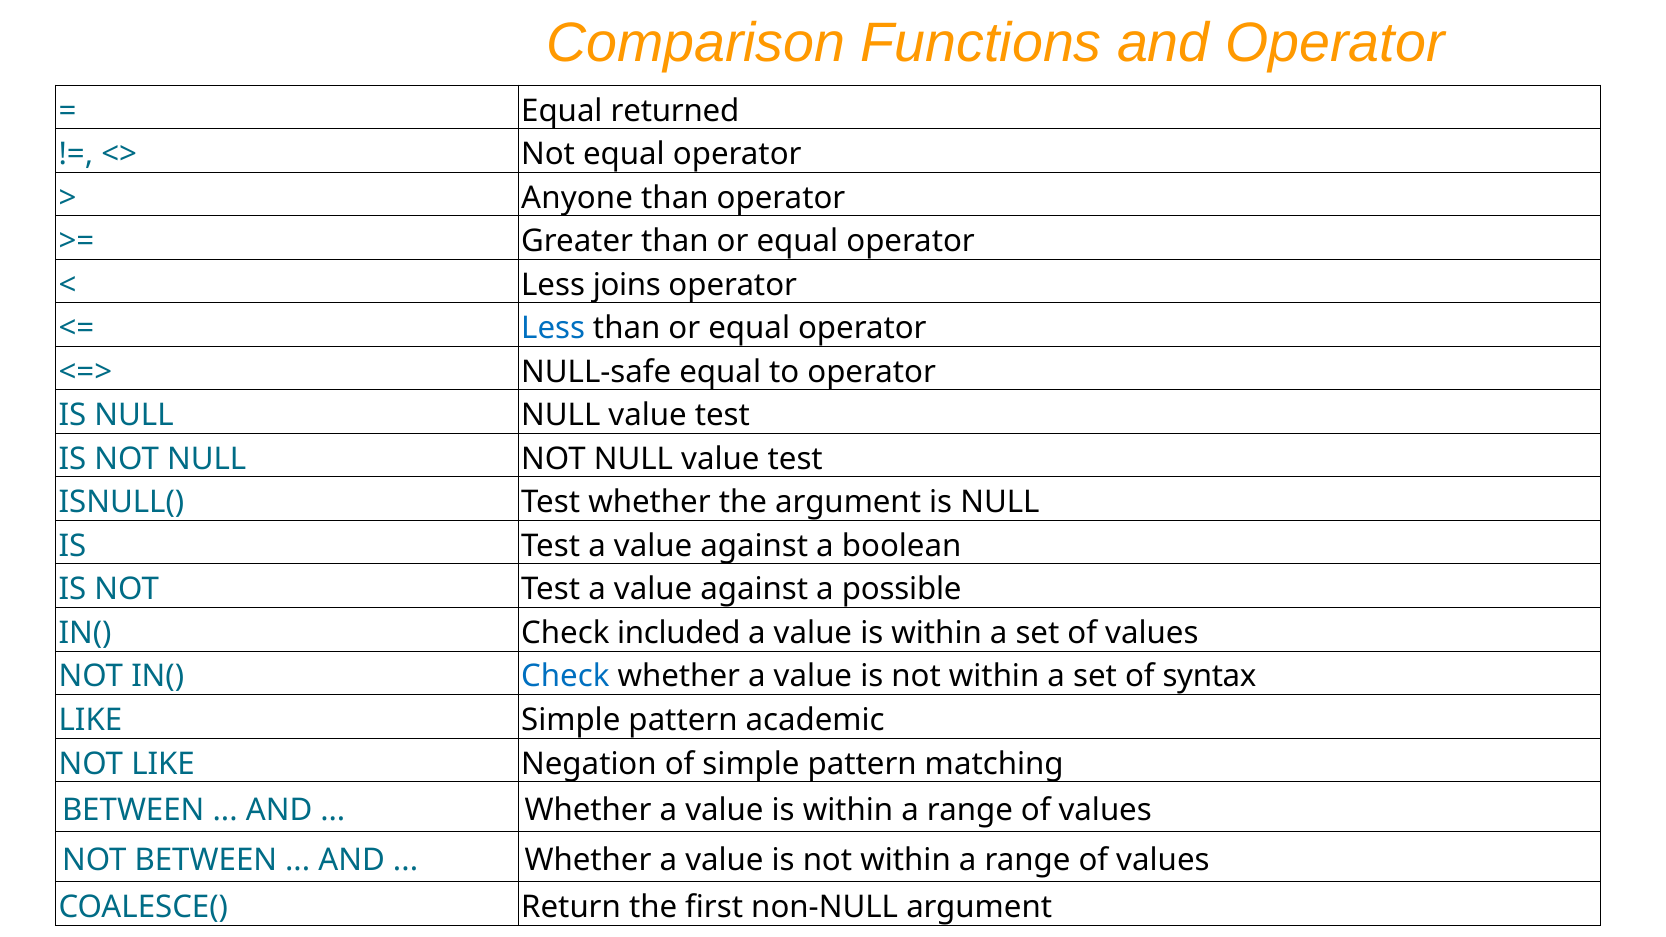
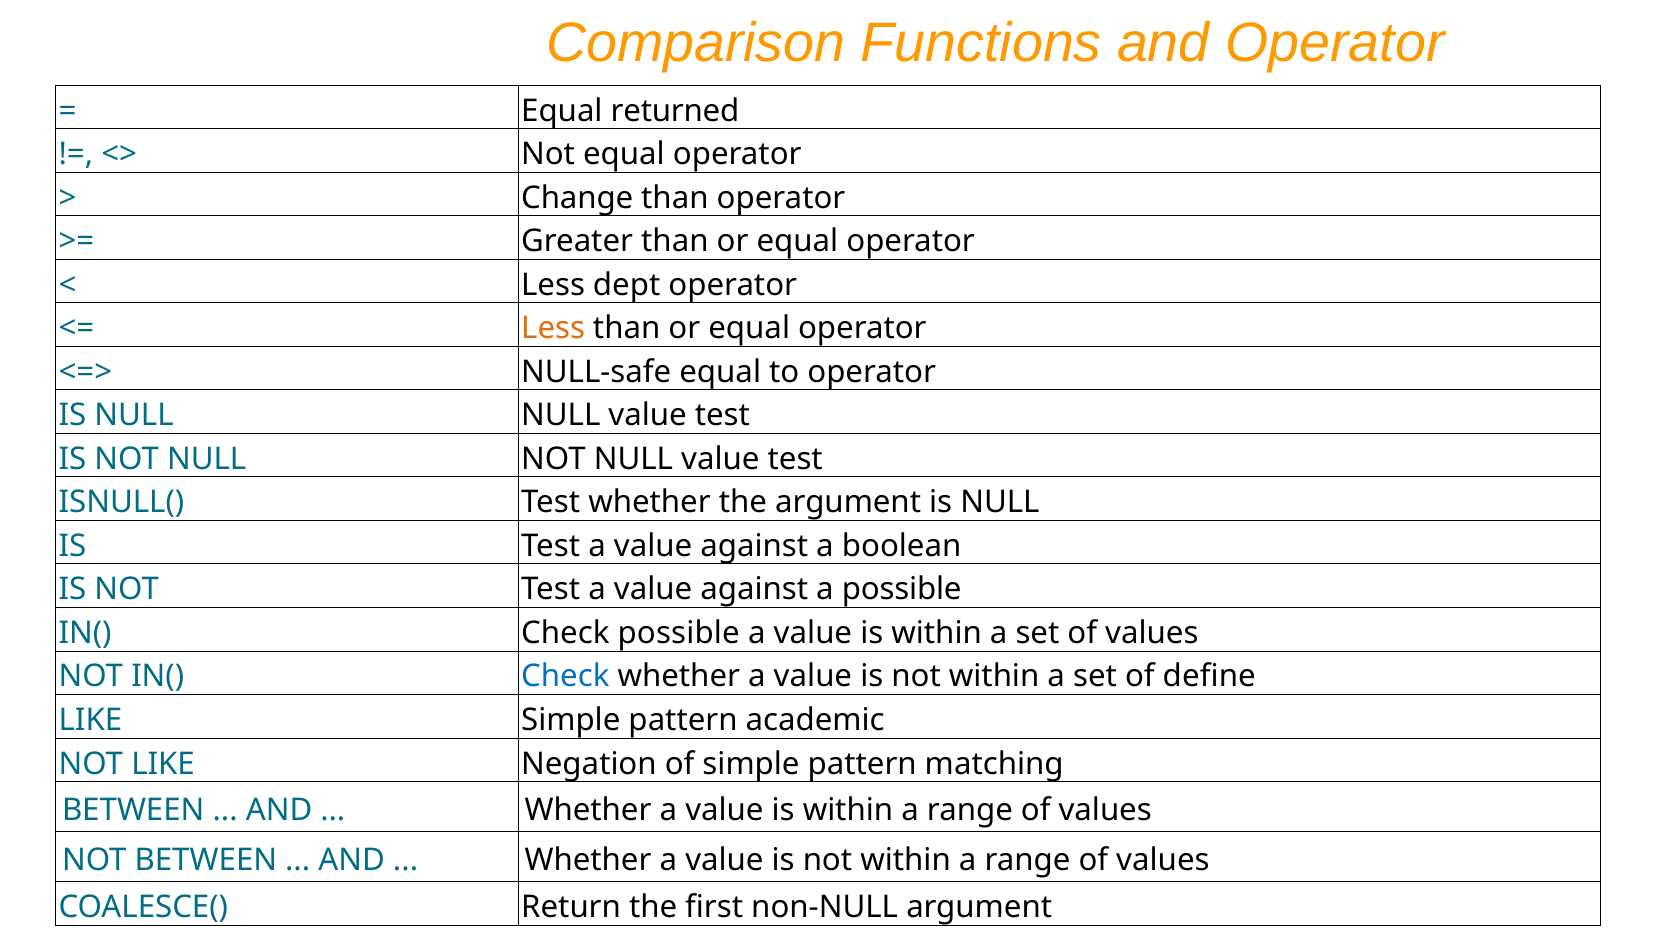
Anyone: Anyone -> Change (577, 198)
joins: joins -> dept (627, 285)
Less colour: blue -> orange (553, 328)
Check included: included -> possible (679, 633)
syntax: syntax -> define (1209, 677)
